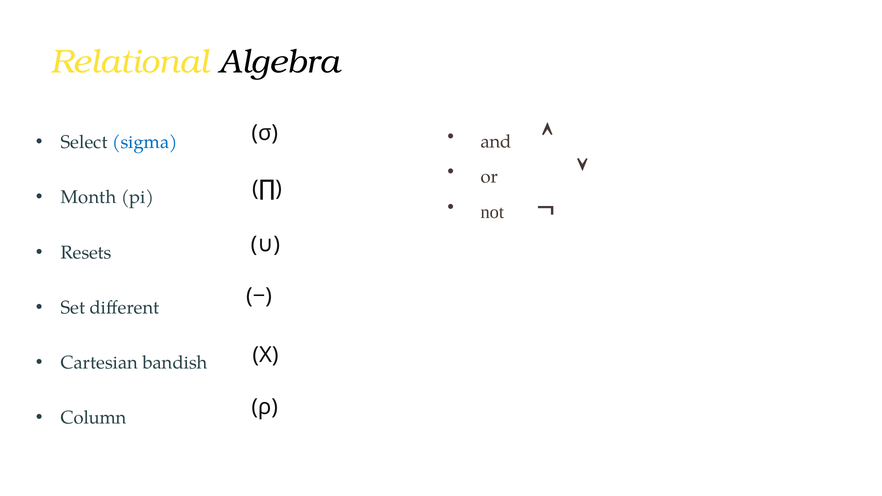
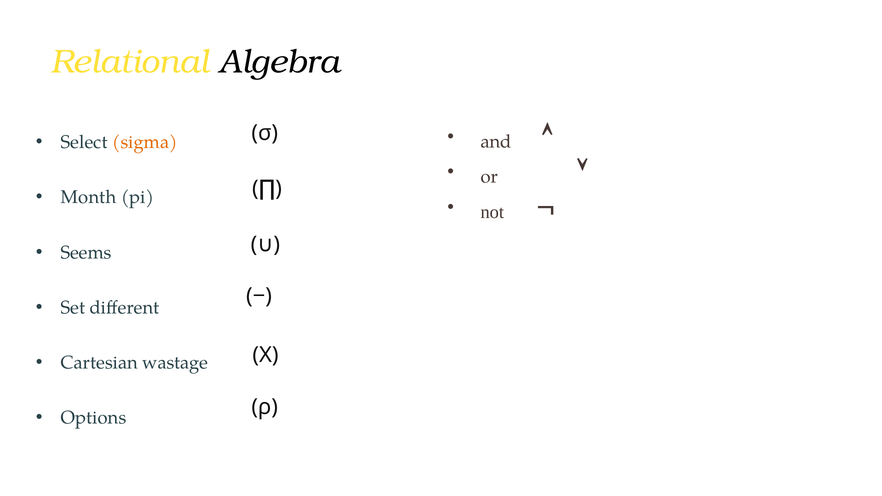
sigma colour: blue -> orange (145, 142)
Resets: Resets -> Seems (86, 253)
bandish: bandish -> wastage (175, 363)
Column: Column -> Options (94, 418)
